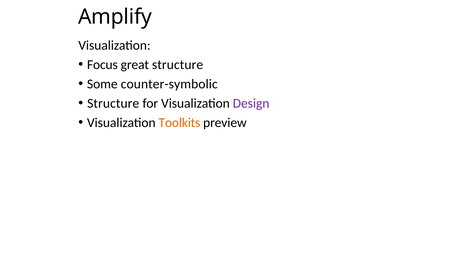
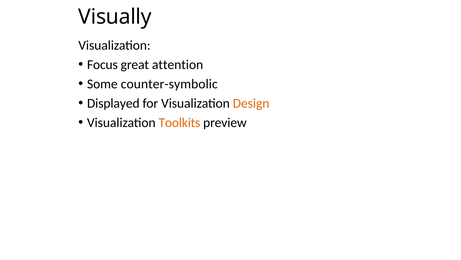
Amplify: Amplify -> Visually (115, 17)
great structure: structure -> attention (178, 64)
Structure: Structure -> Displayed (113, 103)
Design colour: purple -> orange (251, 103)
